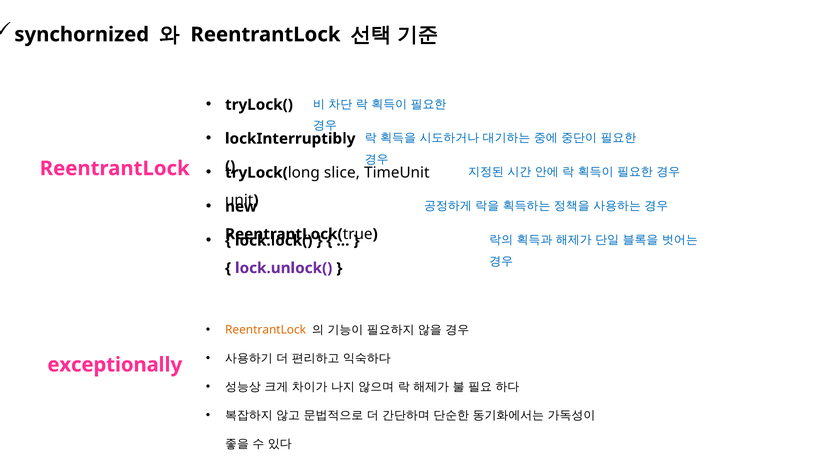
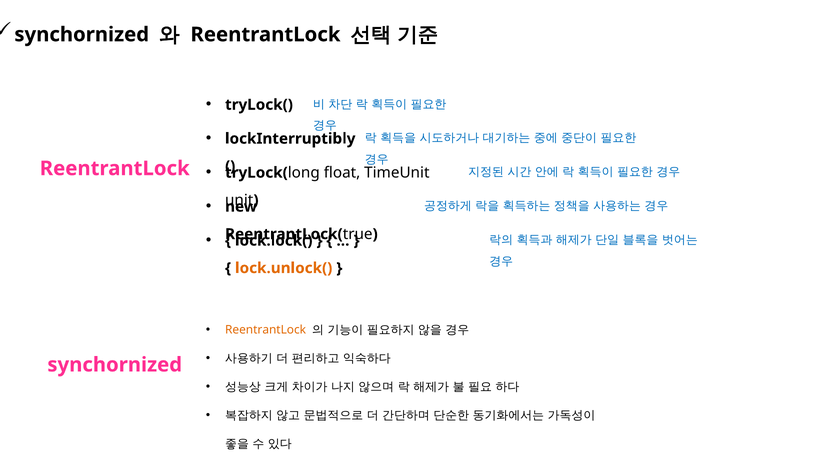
slice: slice -> float (342, 173)
lock.unlock( colour: purple -> orange (284, 268)
exceptionally: exceptionally -> synchornized (115, 365)
